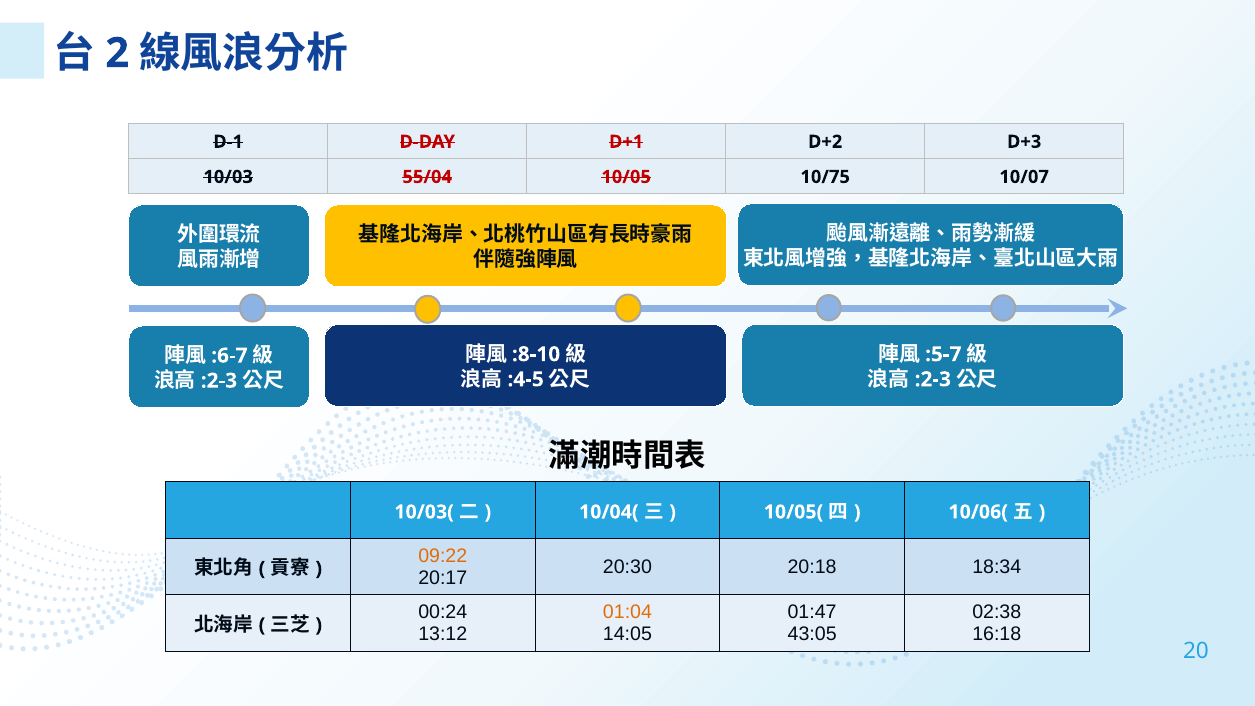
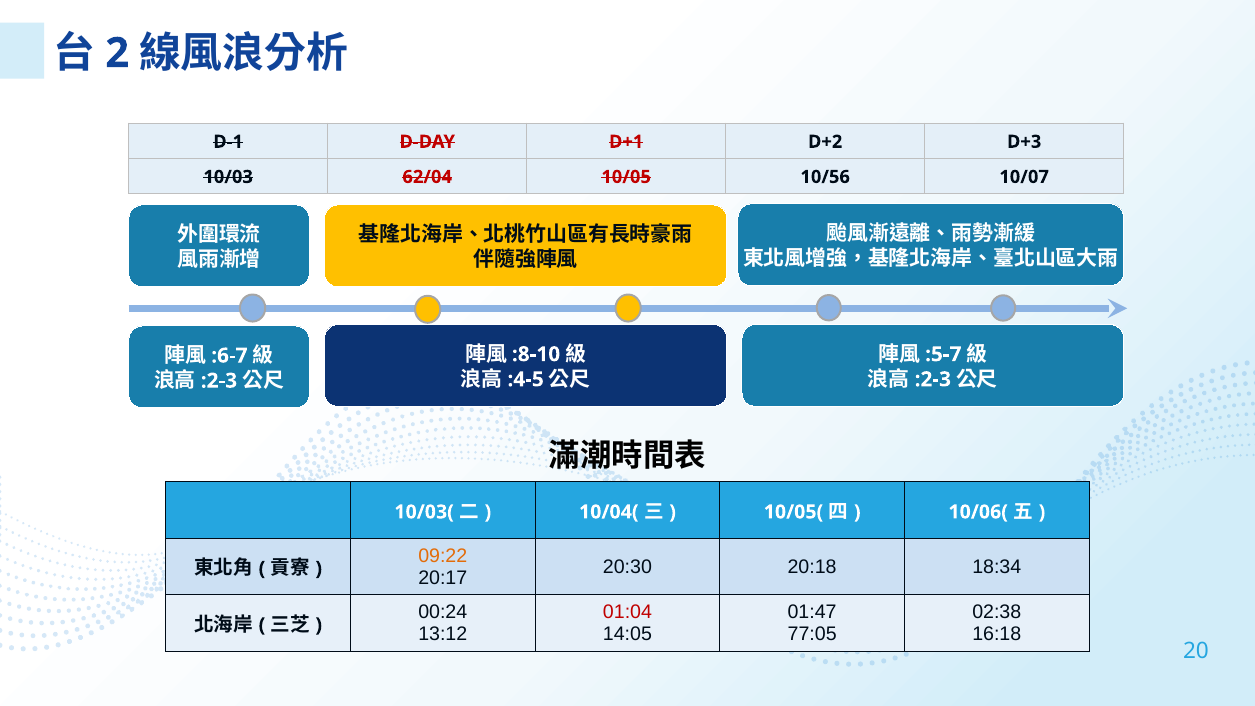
55/04: 55/04 -> 62/04 (427, 177)
10/75: 10/75 -> 10/56 (825, 177)
01:04 colour: orange -> red (627, 612)
43:05: 43:05 -> 77:05 (812, 634)
